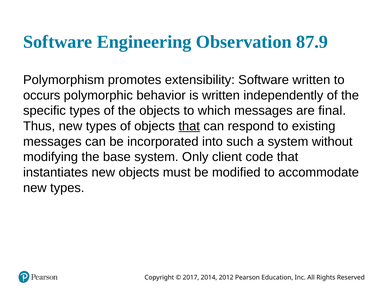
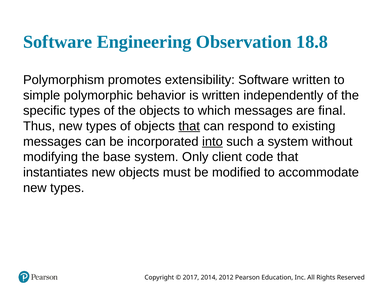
87.9: 87.9 -> 18.8 (312, 42)
occurs: occurs -> simple (42, 95)
into underline: none -> present (212, 141)
